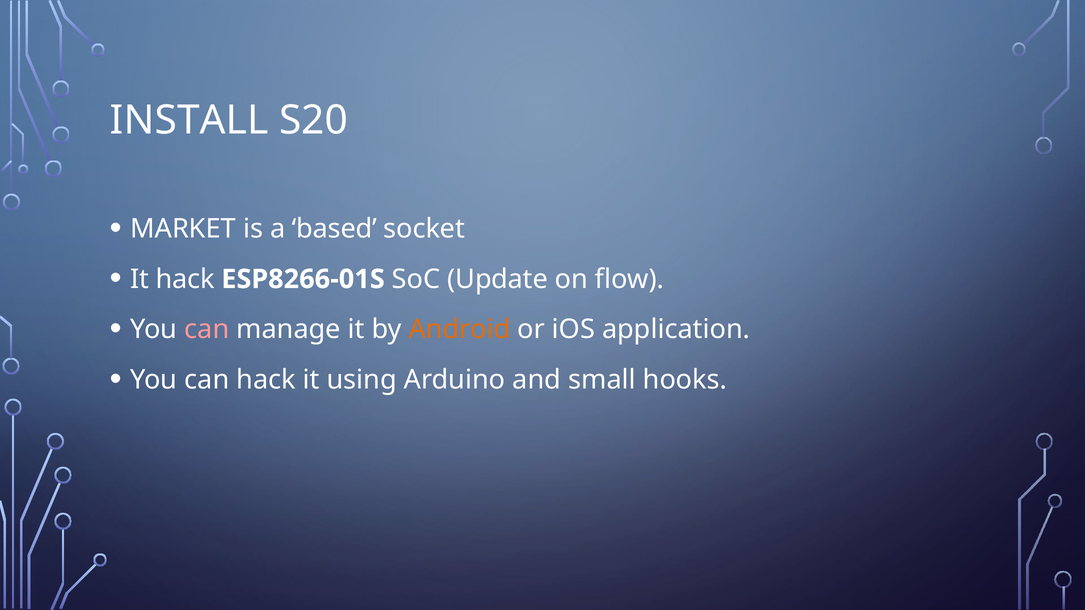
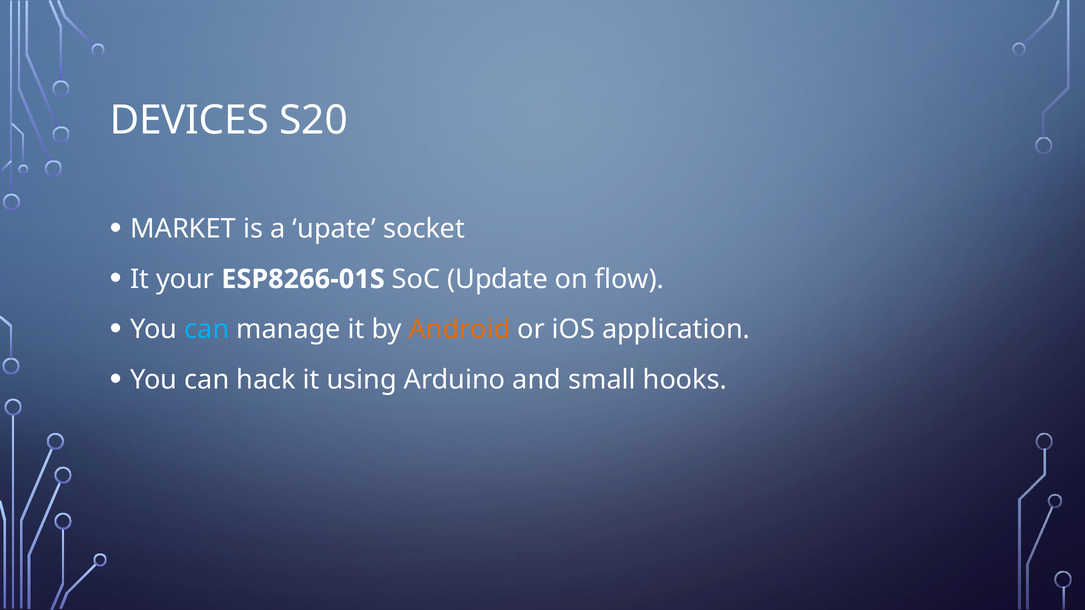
INSTALL: INSTALL -> DEVICES (189, 121)
based: based -> upate (334, 229)
It hack: hack -> your (185, 279)
can colour: pink -> light blue (207, 330)
